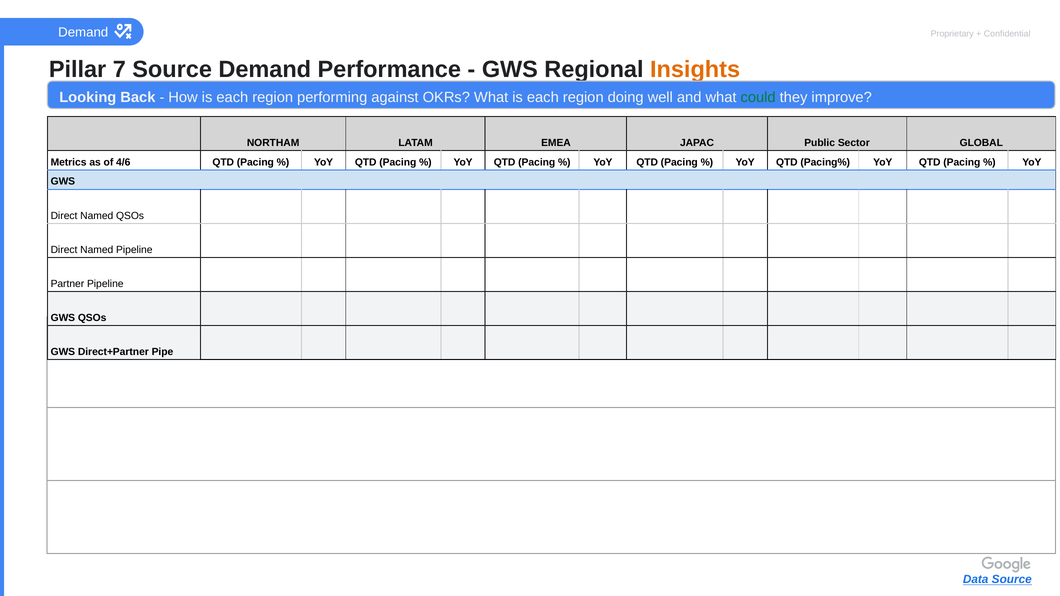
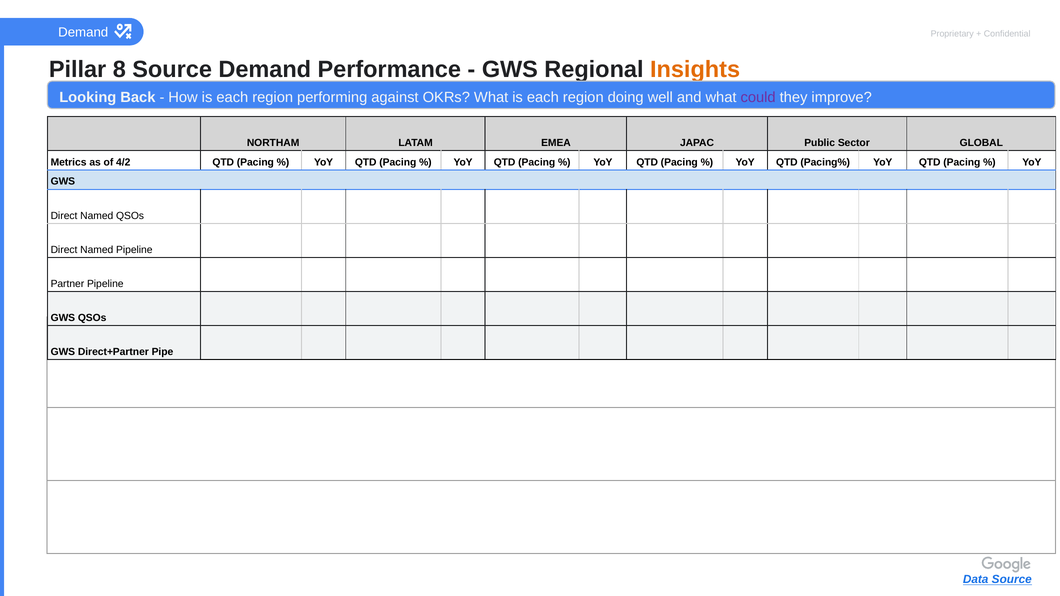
7: 7 -> 8 (119, 70)
could colour: green -> purple (758, 97)
4/6: 4/6 -> 4/2 (123, 162)
